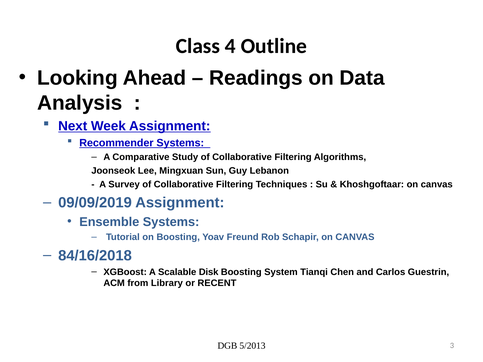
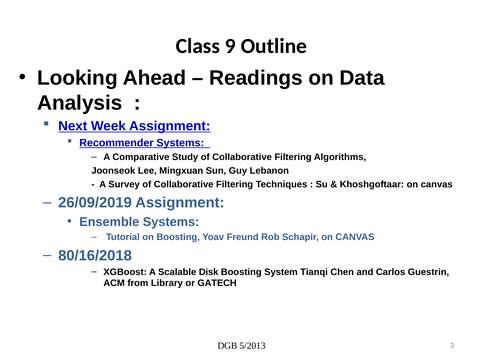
4: 4 -> 9 (230, 46)
09/09/2019: 09/09/2019 -> 26/09/2019 (95, 203)
84/16/2018: 84/16/2018 -> 80/16/2018 (95, 256)
RECENT: RECENT -> GATECH (217, 283)
